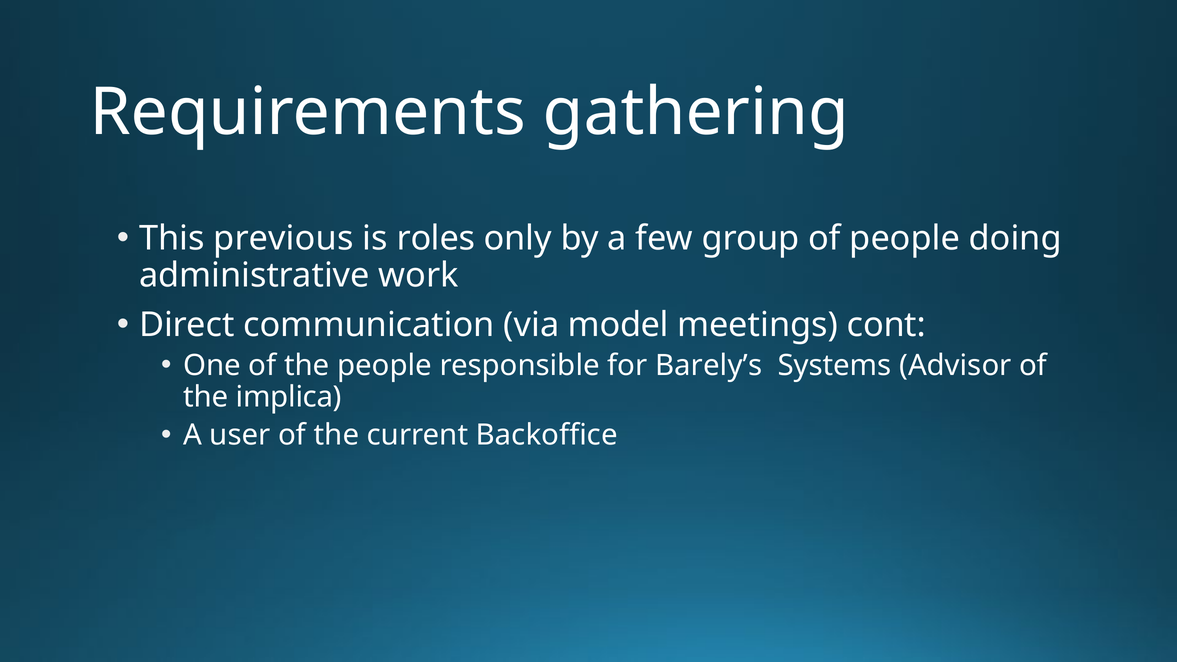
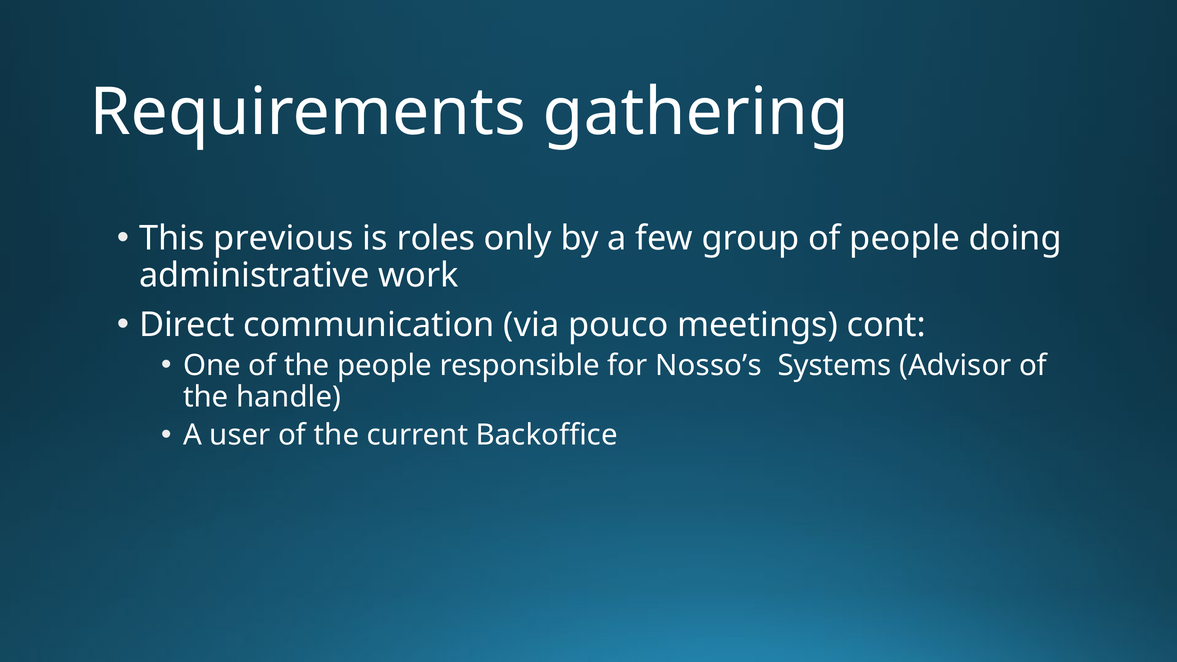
model: model -> pouco (618, 325)
Barely’s: Barely’s -> Nosso’s (709, 365)
implica: implica -> handle (289, 397)
